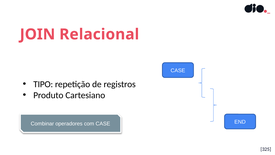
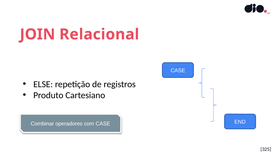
TIPO: TIPO -> ELSE (43, 84)
